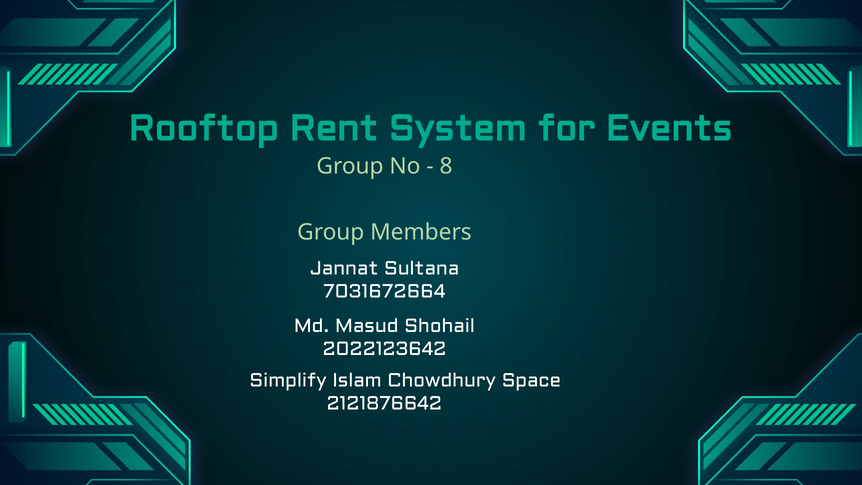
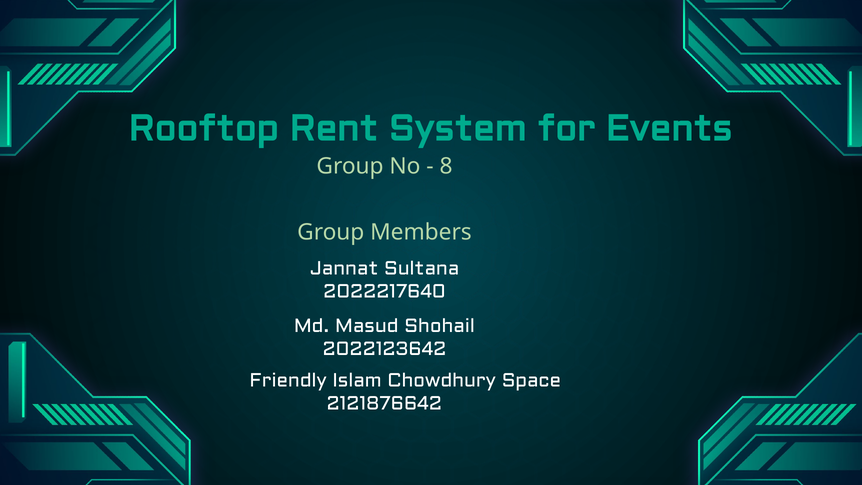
7031672664: 7031672664 -> 2022217640 (385, 292)
Simplify: Simplify -> Friendly (288, 381)
